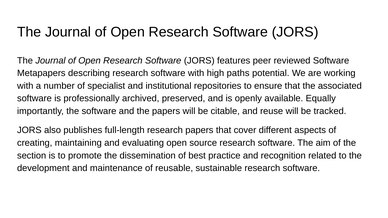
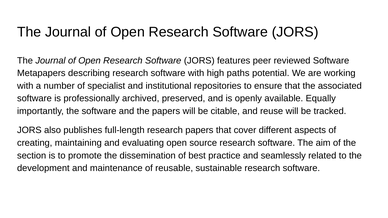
recognition: recognition -> seamlessly (283, 156)
